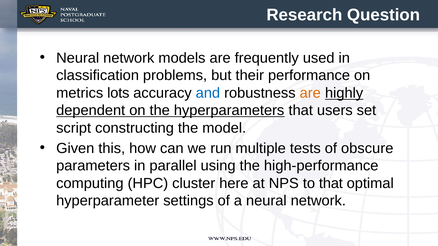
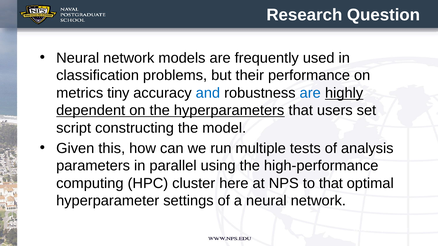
lots: lots -> tiny (118, 93)
are colour: orange -> blue (310, 93)
obscure: obscure -> analysis (367, 149)
